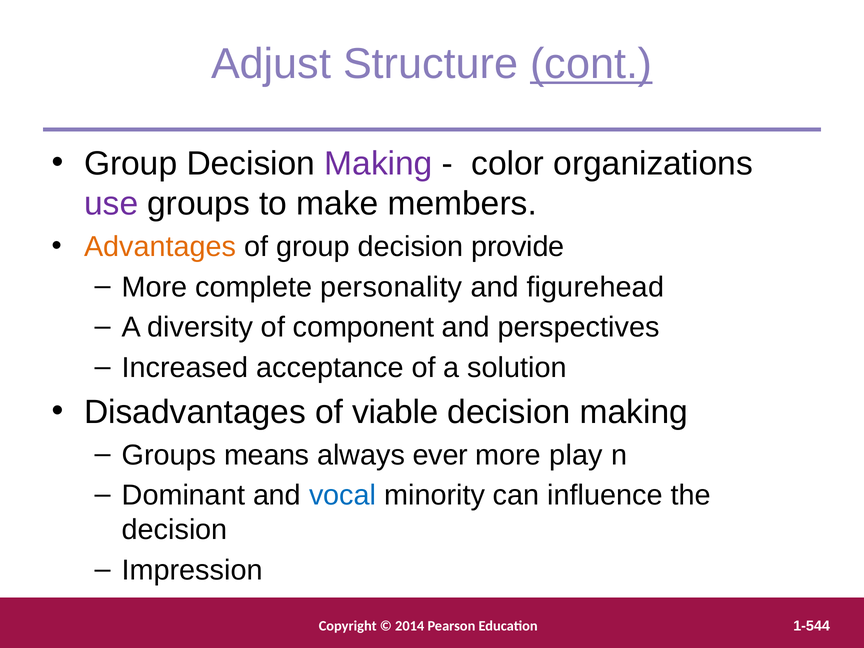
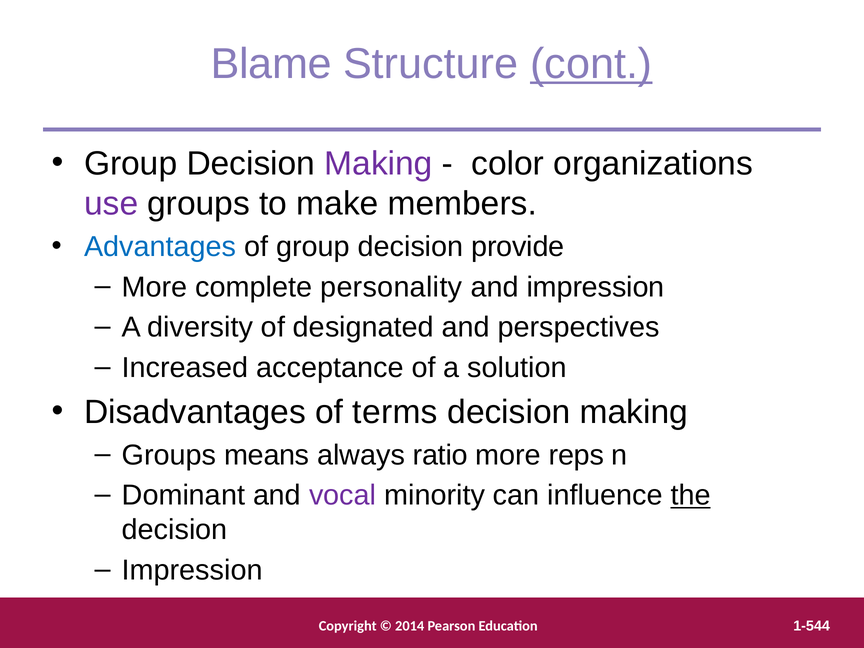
Adjust: Adjust -> Blame (271, 64)
Advantages colour: orange -> blue (160, 247)
and figurehead: figurehead -> impression (596, 287)
component: component -> designated (363, 327)
viable: viable -> terms (395, 412)
ever: ever -> ratio (440, 455)
play: play -> reps (576, 455)
vocal colour: blue -> purple (343, 495)
the underline: none -> present (691, 495)
